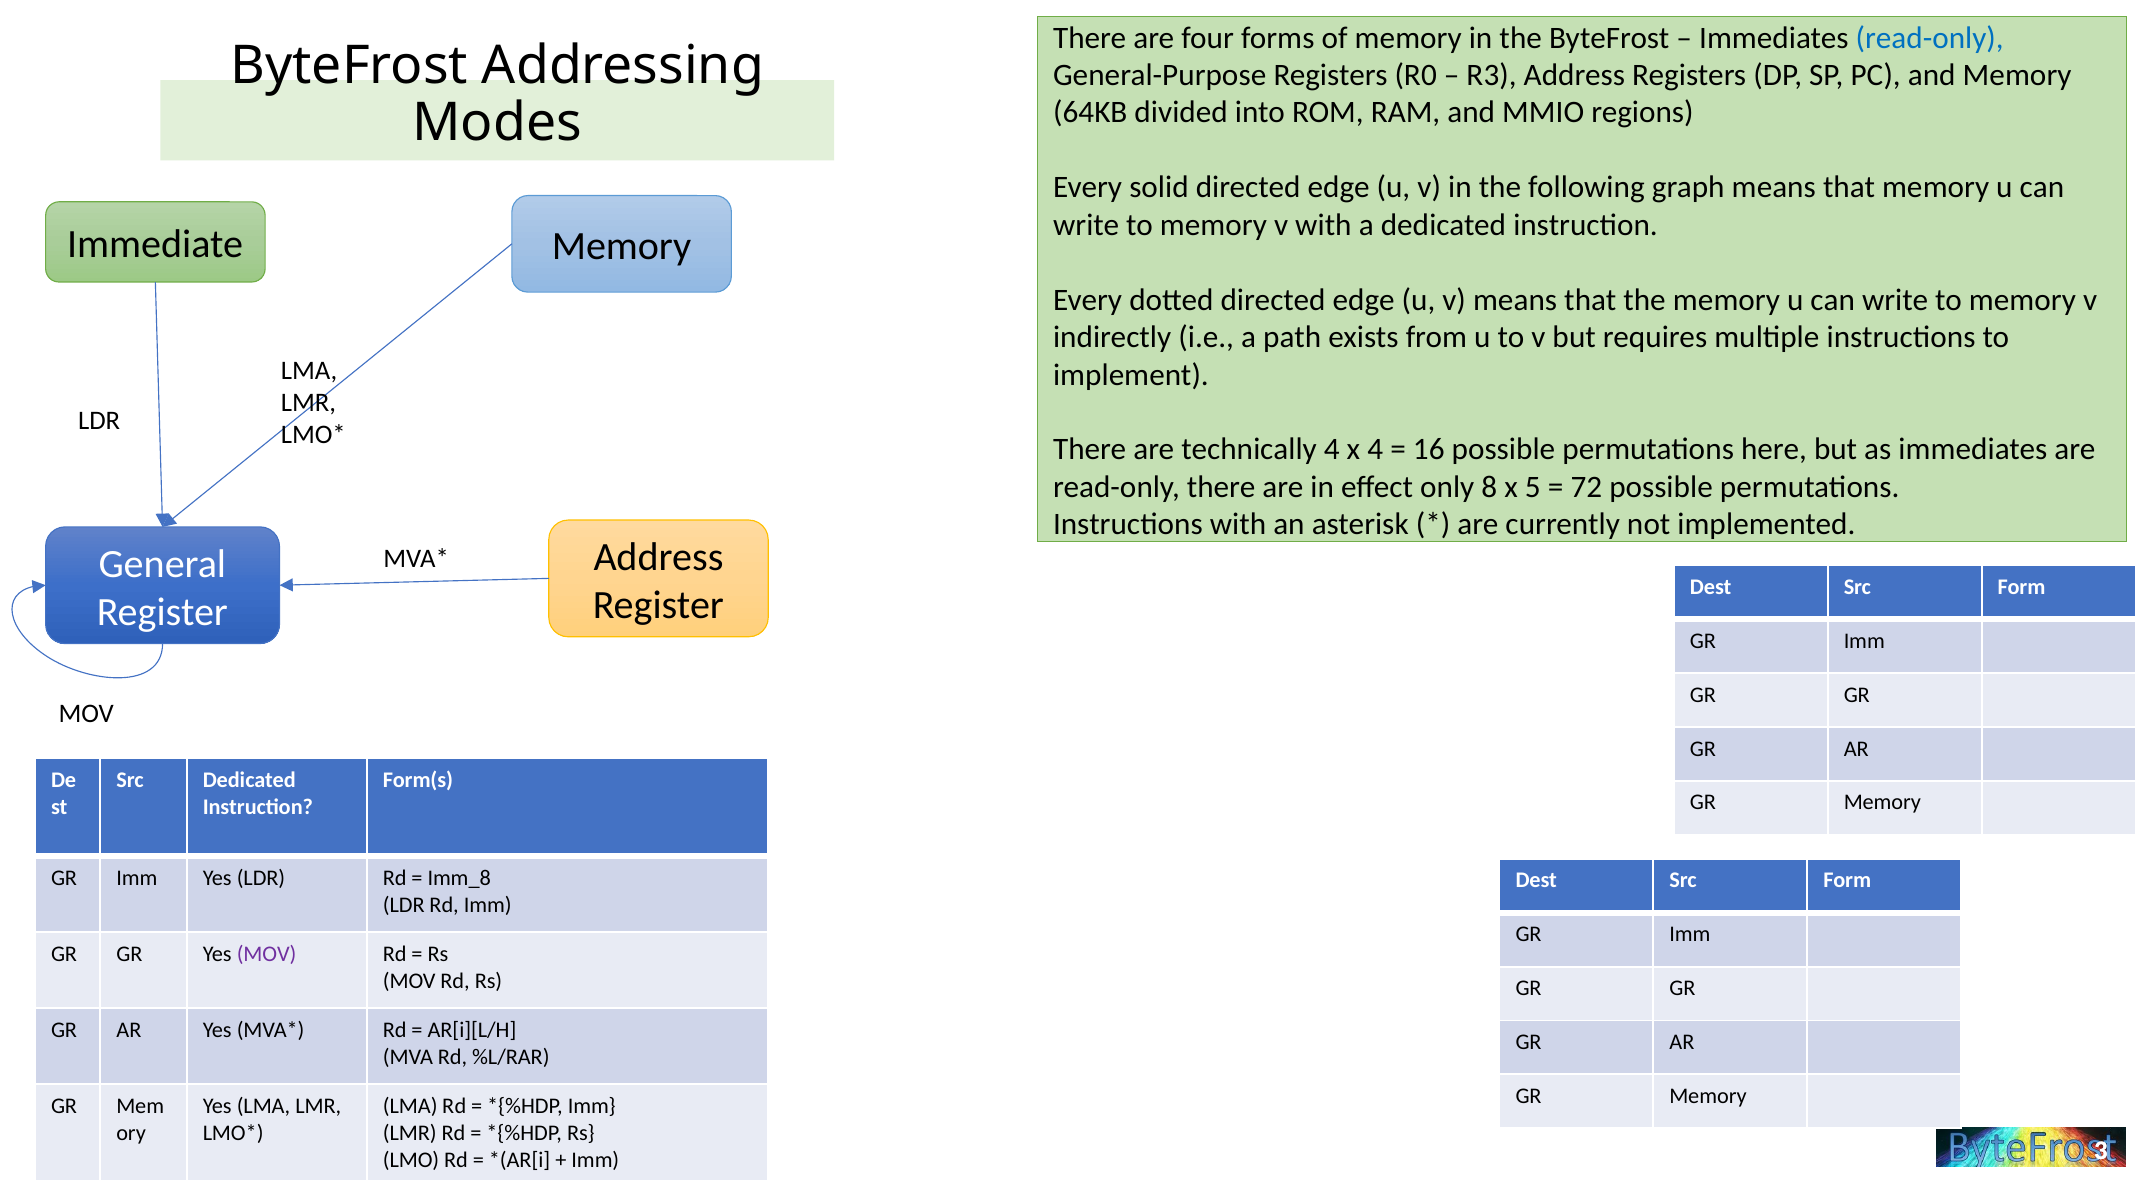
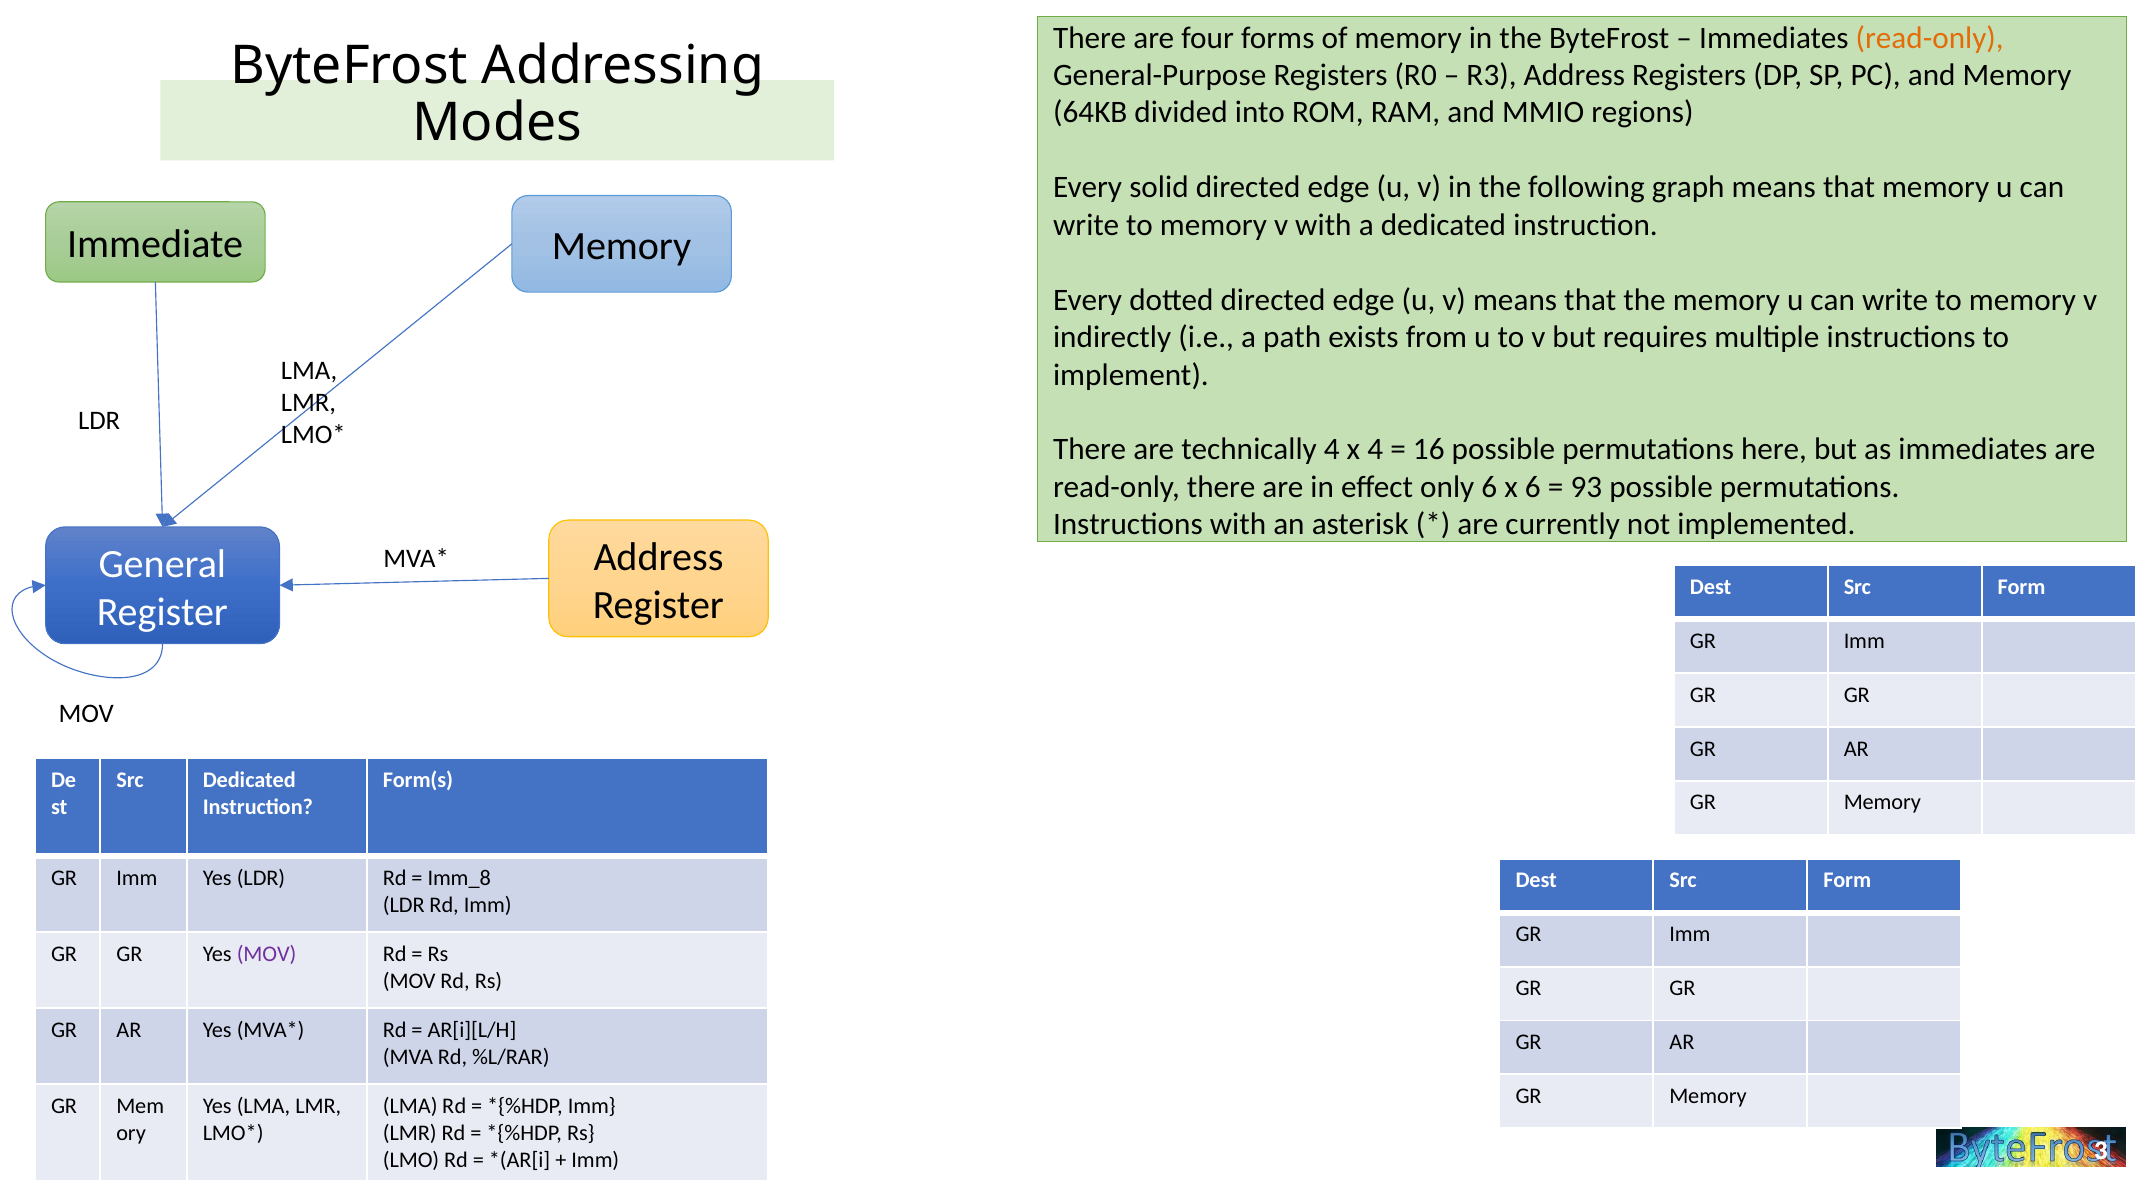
read-only colour: blue -> orange (1930, 38)
only 8: 8 -> 6 (1489, 487)
x 5: 5 -> 6 (1533, 487)
72: 72 -> 93 (1586, 487)
